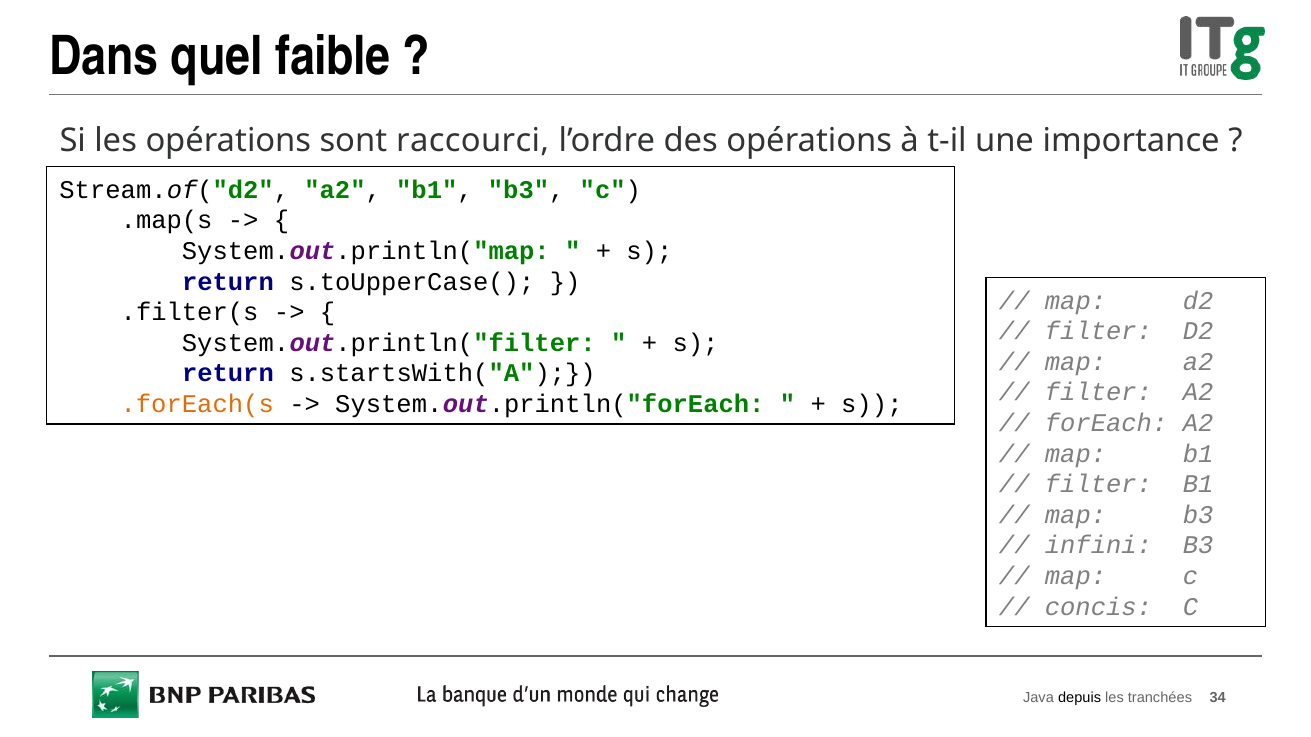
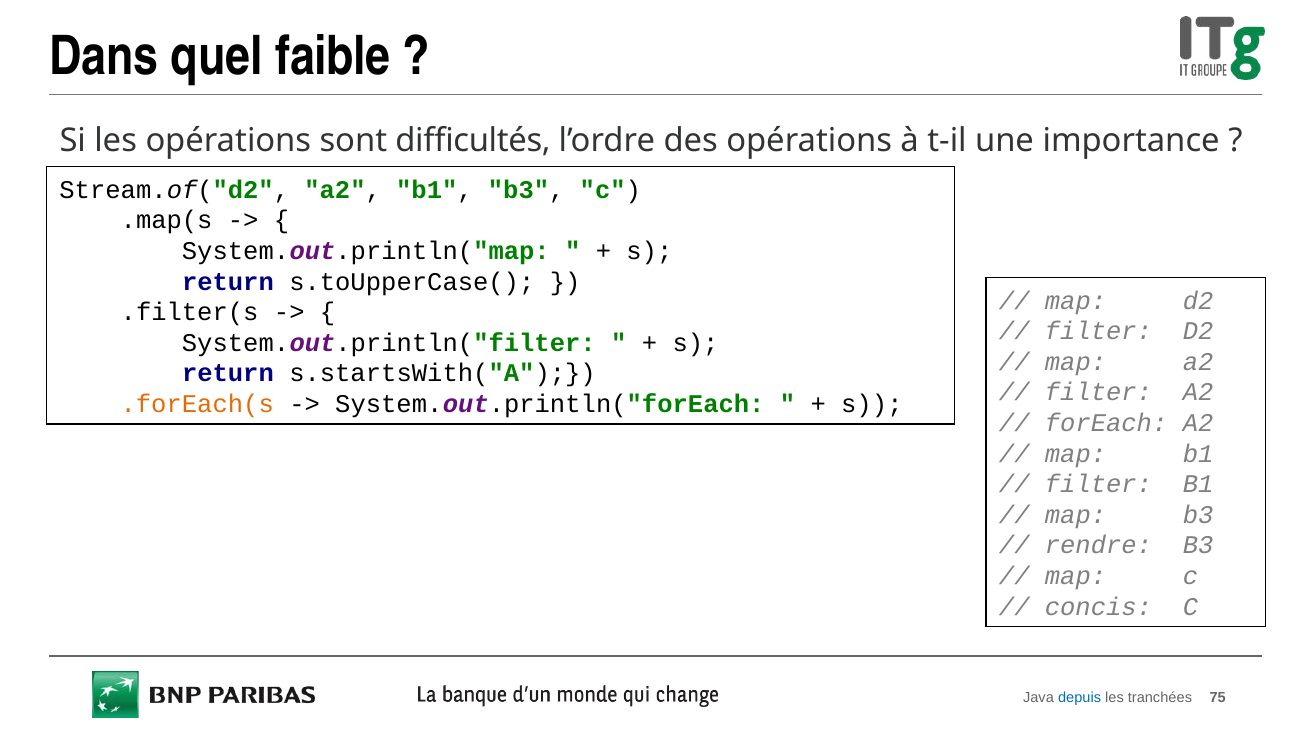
raccourci: raccourci -> difficultés (473, 140)
infini: infini -> rendre (1098, 546)
depuis colour: black -> blue (1080, 698)
34: 34 -> 75 (1218, 698)
